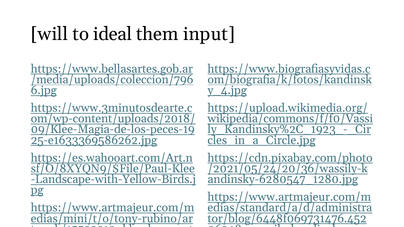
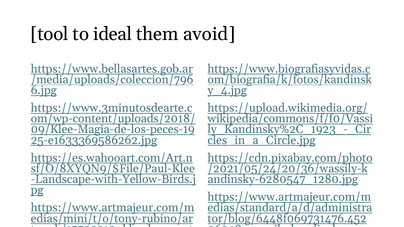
will: will -> tool (50, 34)
input: input -> avoid (209, 34)
